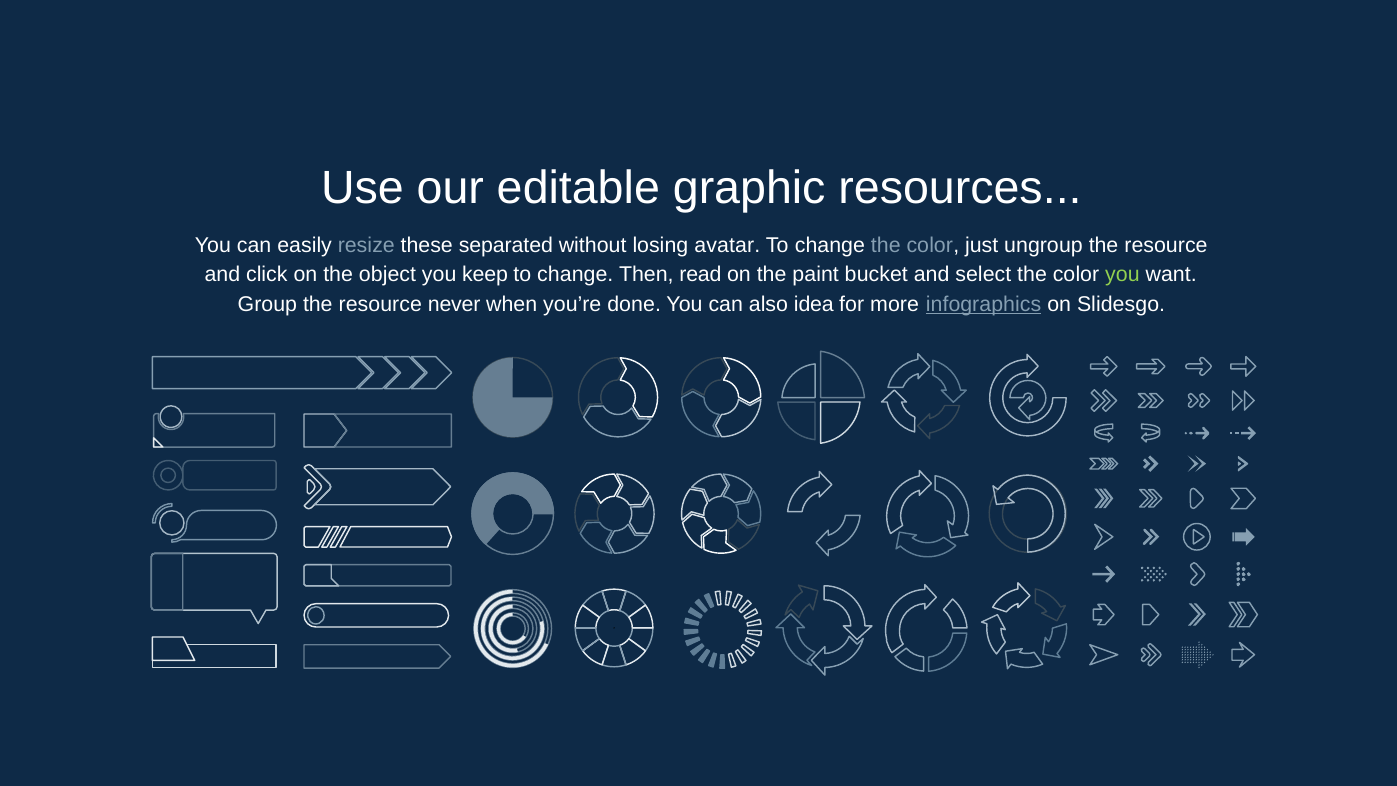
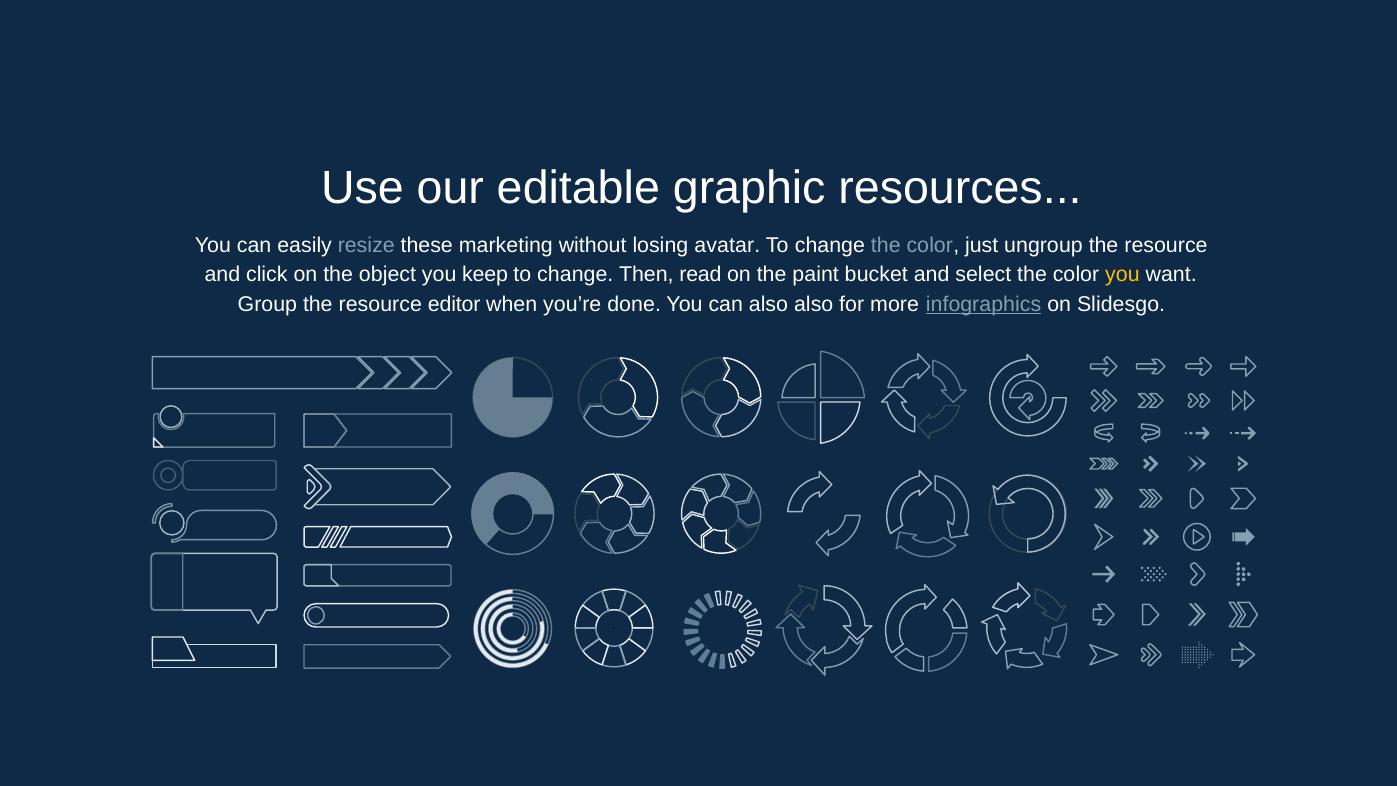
separated: separated -> marketing (506, 245)
you colour: light green -> yellow (1122, 275)
never: never -> editor (454, 304)
also idea: idea -> also (814, 304)
